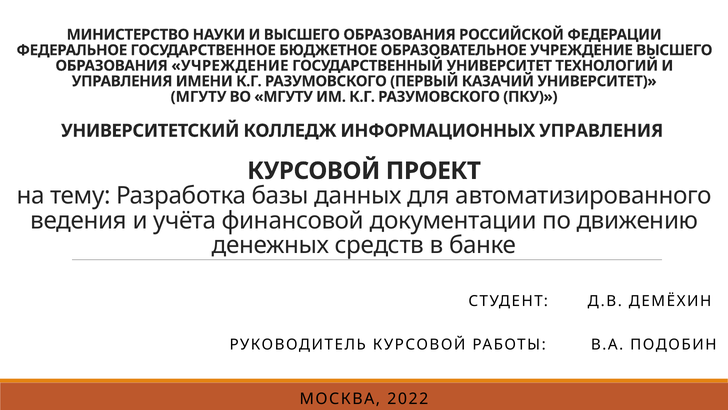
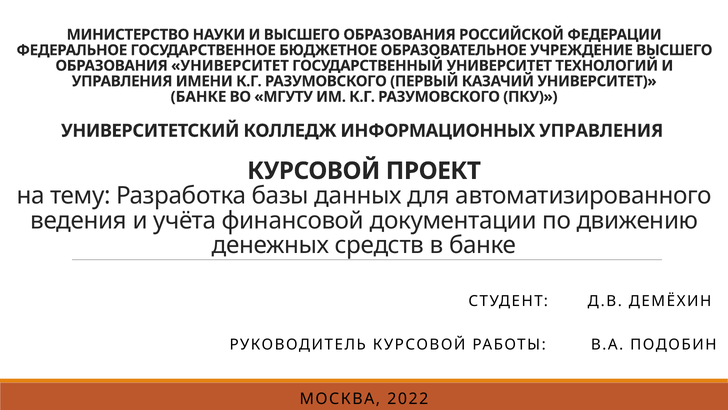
ОБРАЗОВАНИЯ УЧРЕЖДЕНИЕ: УЧРЕЖДЕНИЕ -> УНИВЕРСИТЕТ (230, 66)
МГУТУ: МГУТУ -> БАНКЕ (199, 97)
